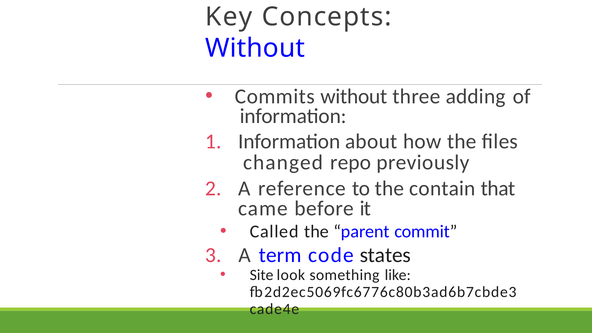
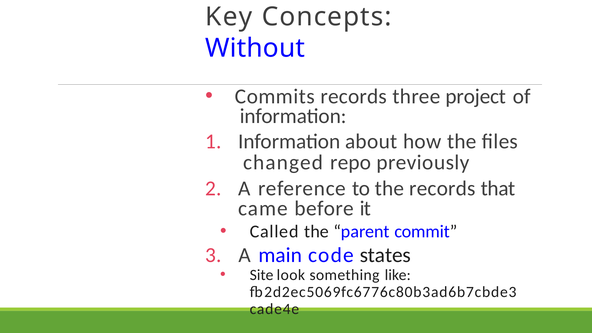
Commits without: without -> records (354, 97)
adding: adding -> project (476, 97)
the contain: contain -> records (442, 188)
term: term -> main (280, 255)
